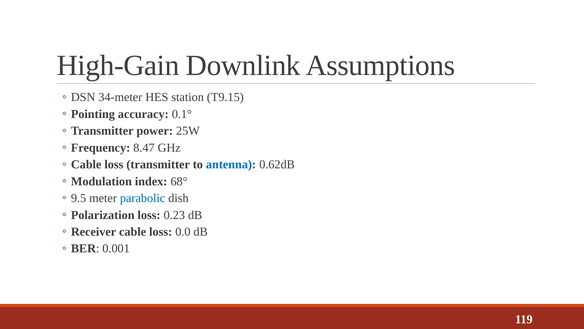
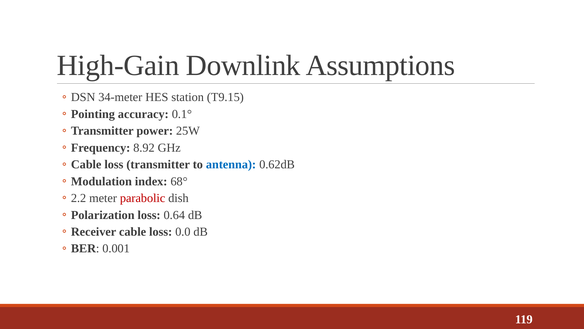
8.47: 8.47 -> 8.92 (144, 147)
9.5: 9.5 -> 2.2 (79, 198)
parabolic colour: blue -> red (143, 198)
0.23: 0.23 -> 0.64 (174, 215)
